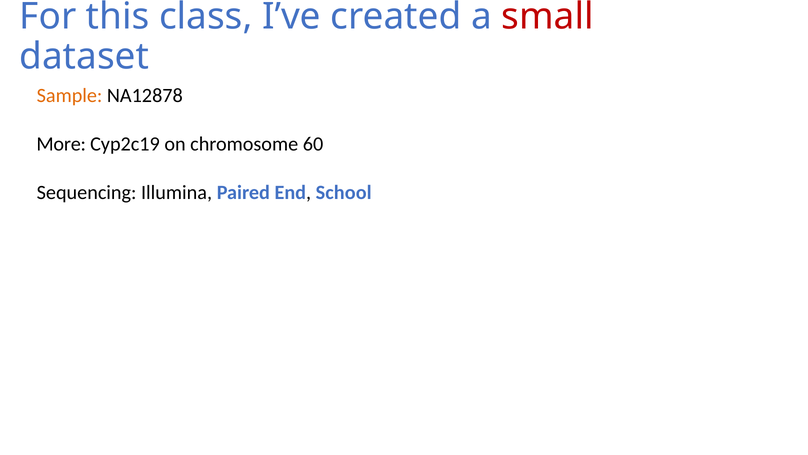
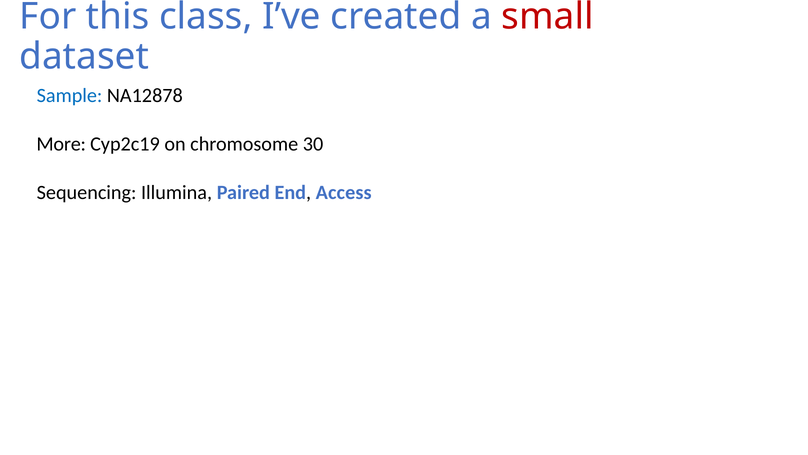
Sample colour: orange -> blue (70, 96)
60: 60 -> 30 (313, 144)
School: School -> Access (344, 193)
